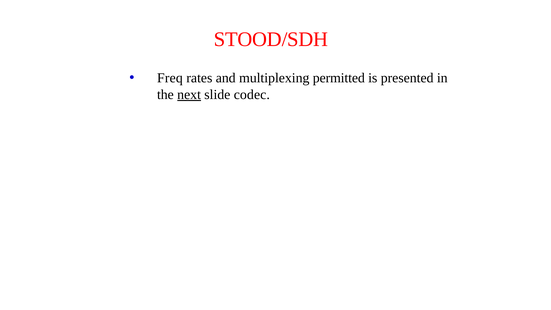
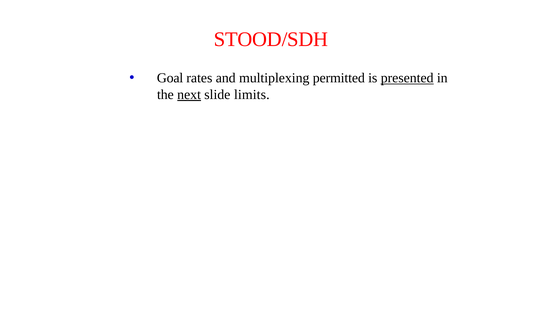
Freq: Freq -> Goal (170, 78)
presented underline: none -> present (407, 78)
codec: codec -> limits (252, 95)
